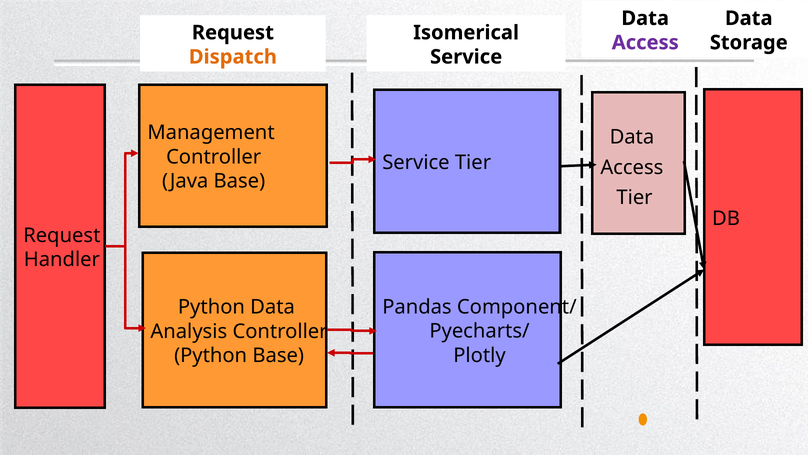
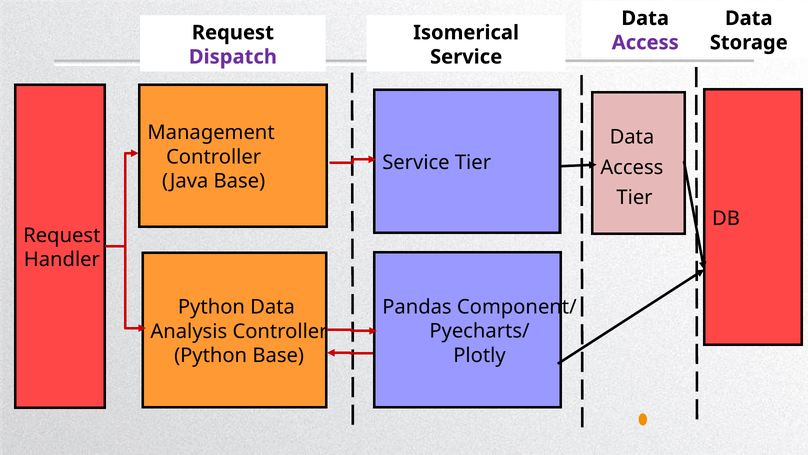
Dispatch colour: orange -> purple (233, 57)
